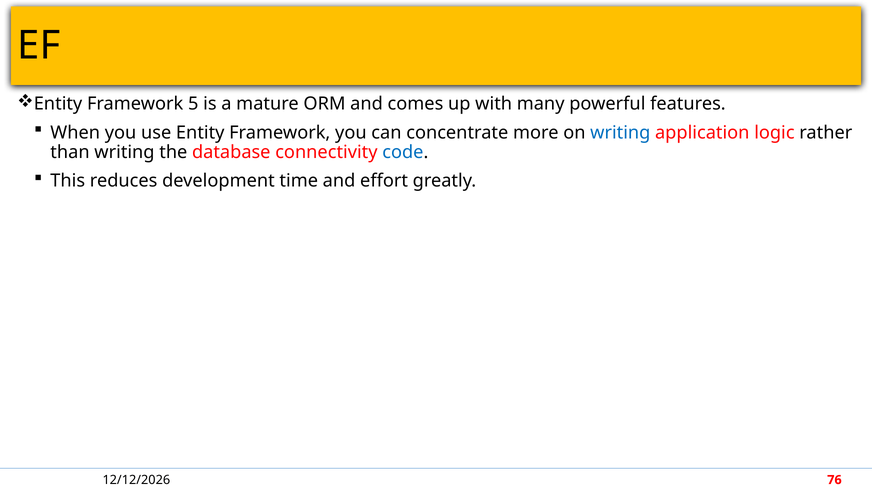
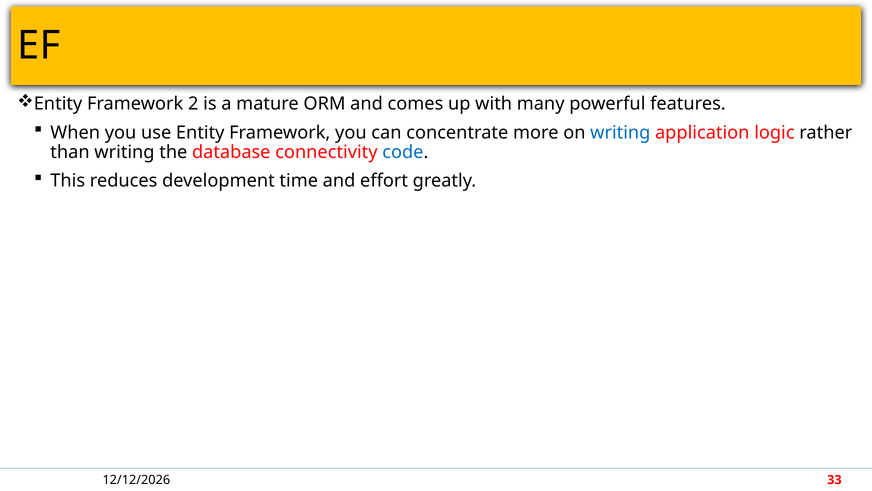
5: 5 -> 2 (193, 104)
76: 76 -> 33 (834, 479)
